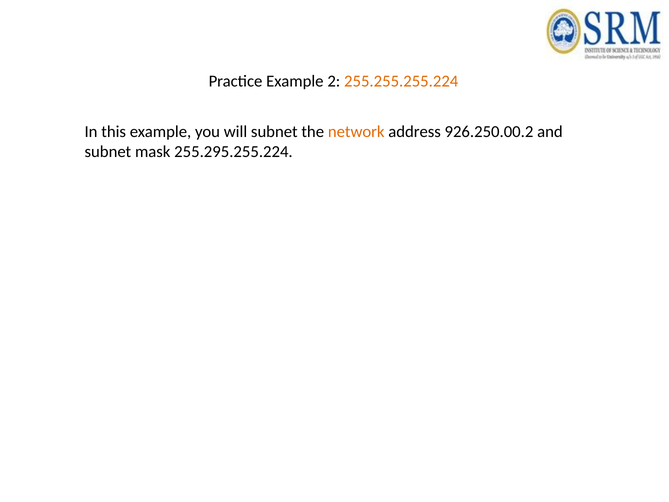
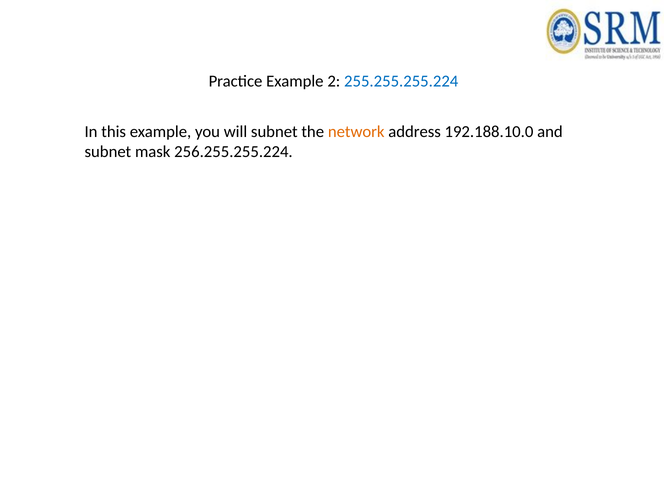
255.255.255.224 colour: orange -> blue (401, 81)
926.250.00.2: 926.250.00.2 -> 192.188.10.0 (489, 132)
255.295.255.224: 255.295.255.224 -> 256.255.255.224 (233, 152)
